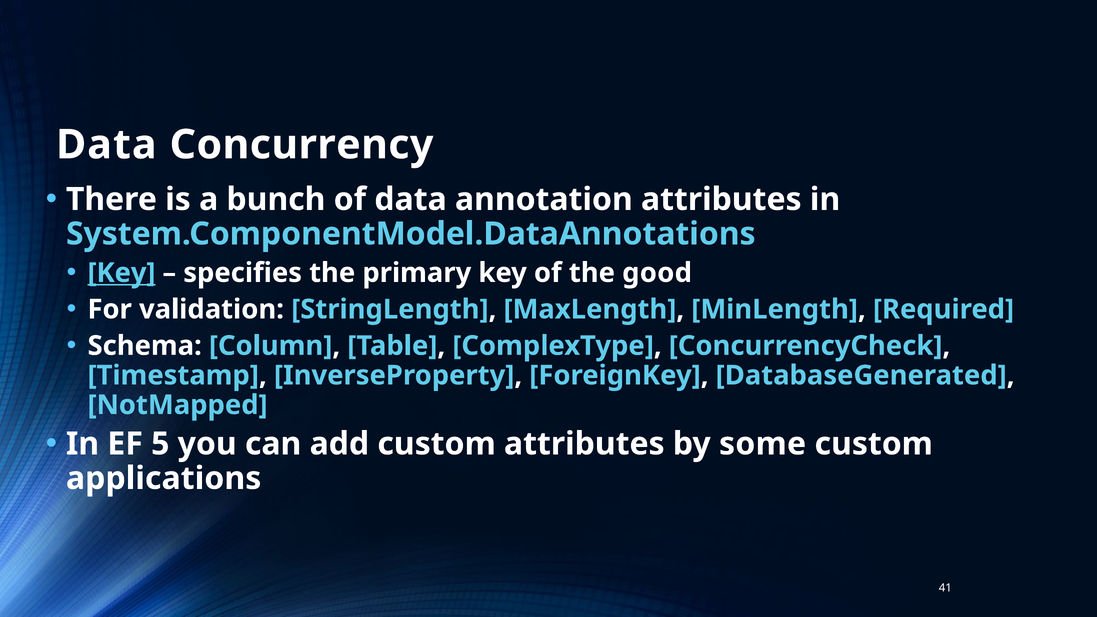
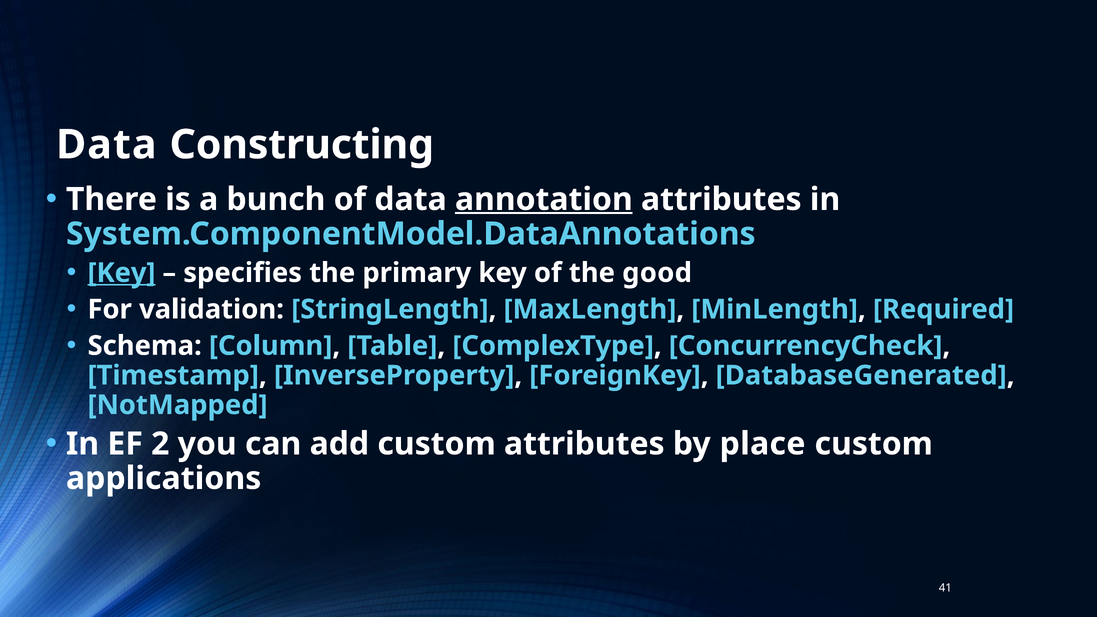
Concurrency: Concurrency -> Constructing (302, 145)
annotation underline: none -> present (544, 199)
5: 5 -> 2 (160, 444)
some: some -> place (763, 444)
